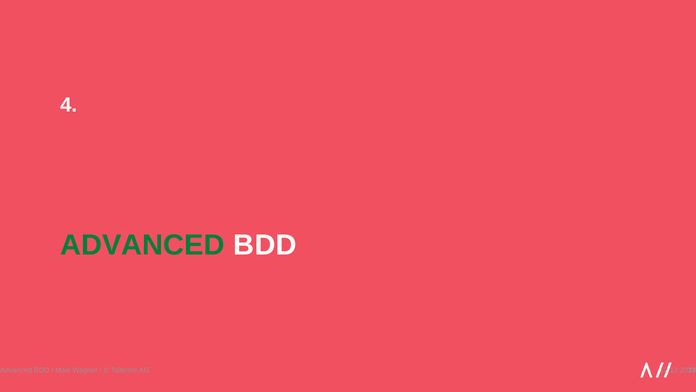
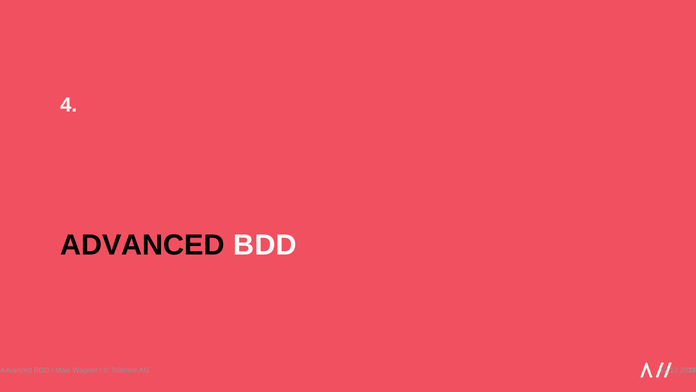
ADVANCED colour: green -> black (142, 245)
